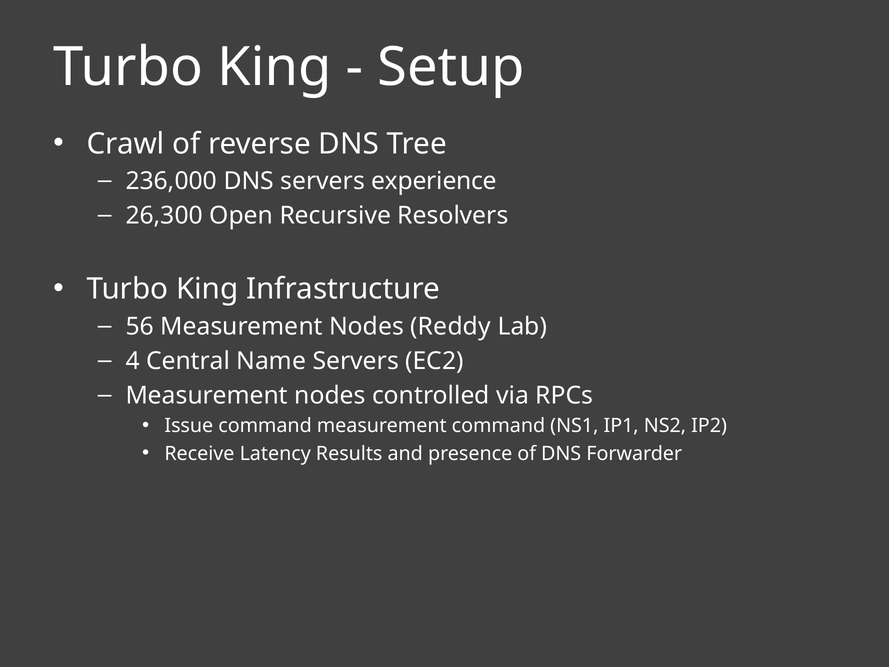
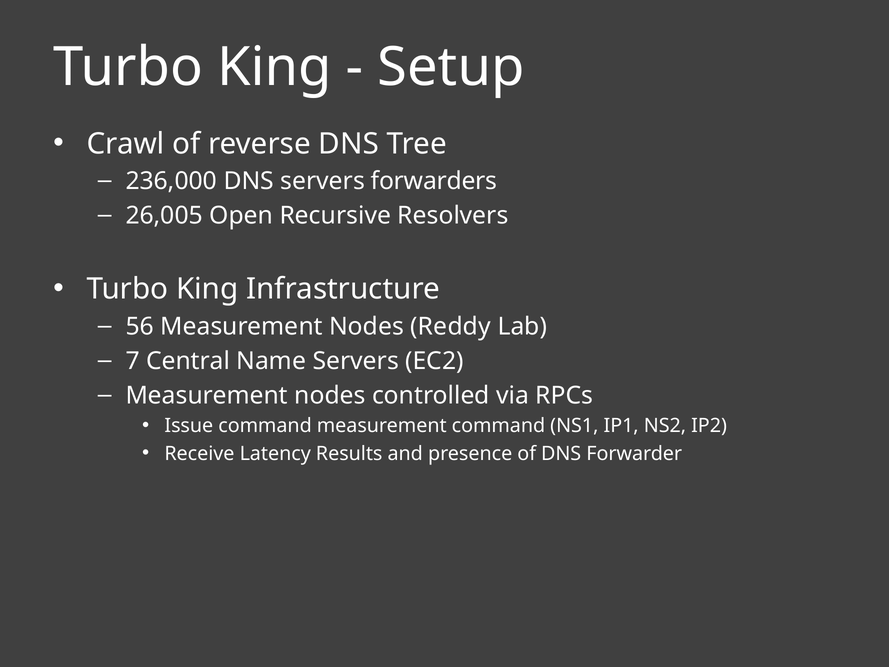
experience: experience -> forwarders (434, 181)
26,300: 26,300 -> 26,005 (164, 216)
4: 4 -> 7 (133, 361)
